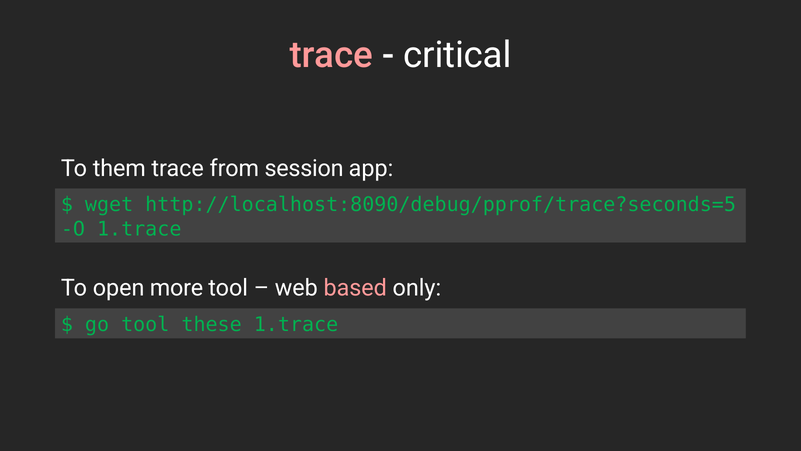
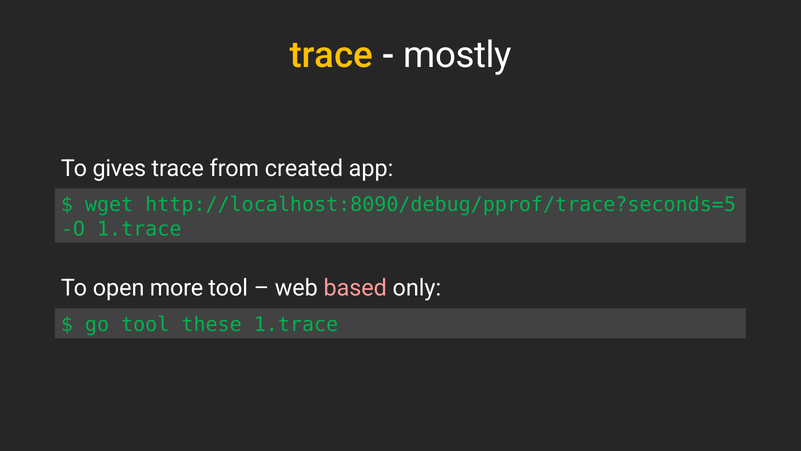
trace colour: pink -> yellow (331, 55)
critical: critical -> mostly (458, 55)
them: them -> gives (119, 168)
session: session -> created (304, 168)
